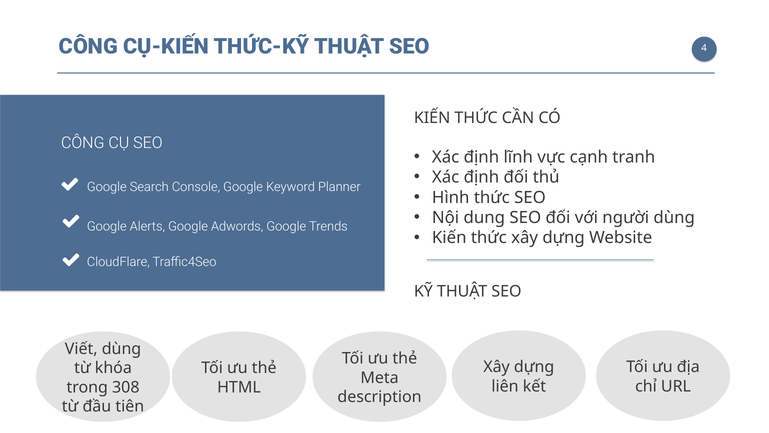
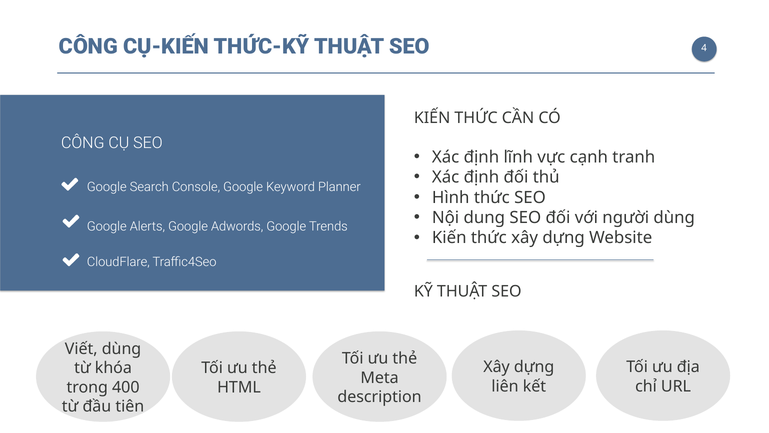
308: 308 -> 400 (126, 387)
